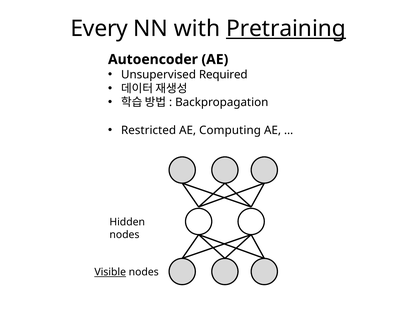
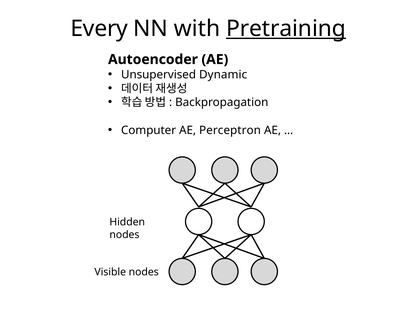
Required: Required -> Dynamic (223, 75)
Restricted: Restricted -> Computer (149, 130)
Computing: Computing -> Perceptron (230, 130)
Visible underline: present -> none (110, 272)
